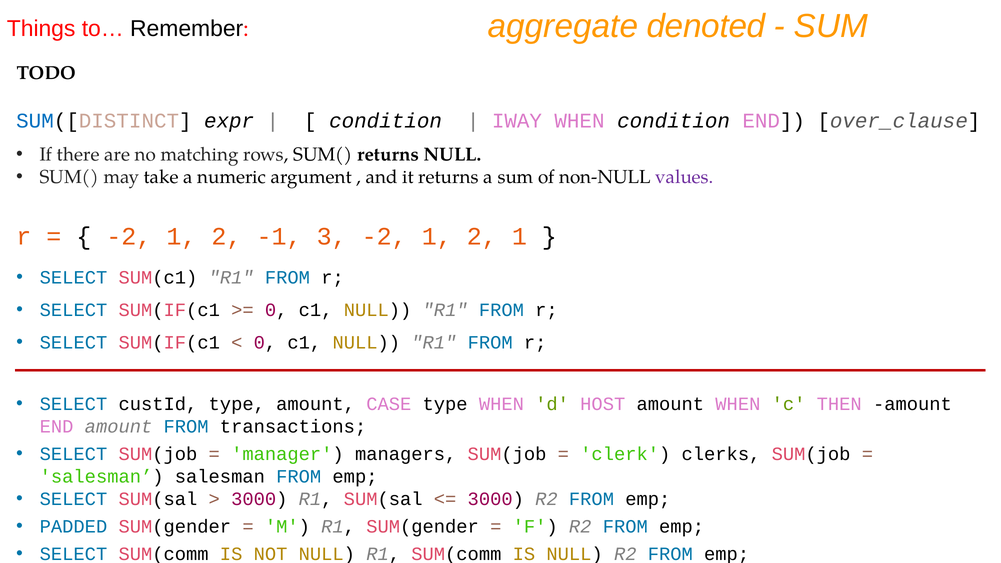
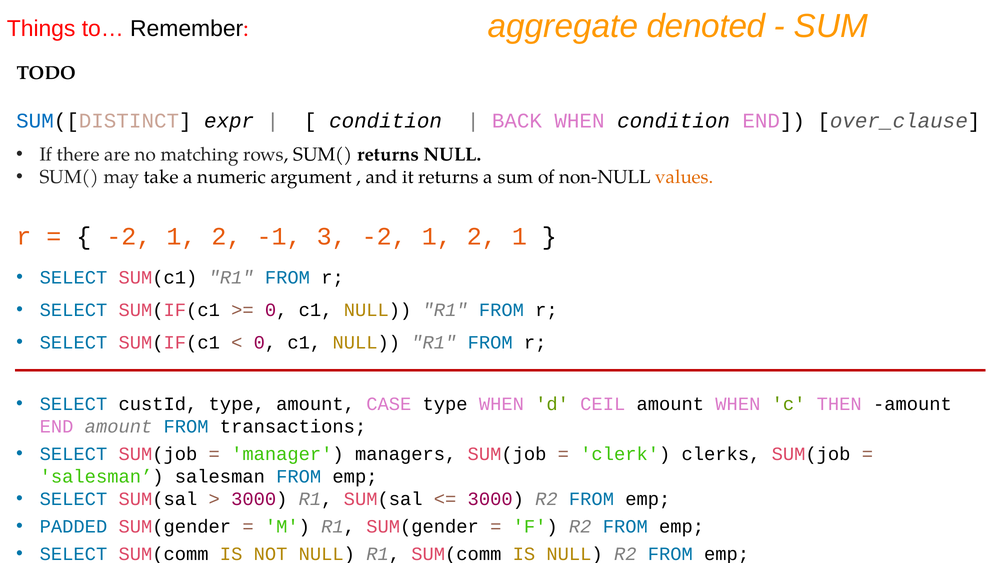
IWAY: IWAY -> BACK (517, 121)
values colour: purple -> orange (684, 177)
HOST: HOST -> CEIL (603, 404)
